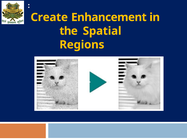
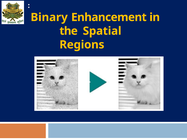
Create: Create -> Binary (49, 17)
